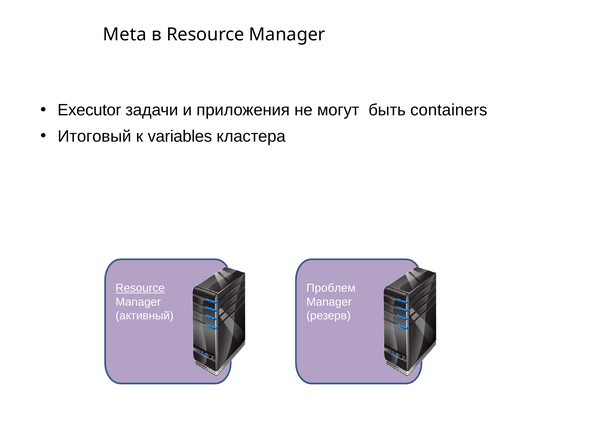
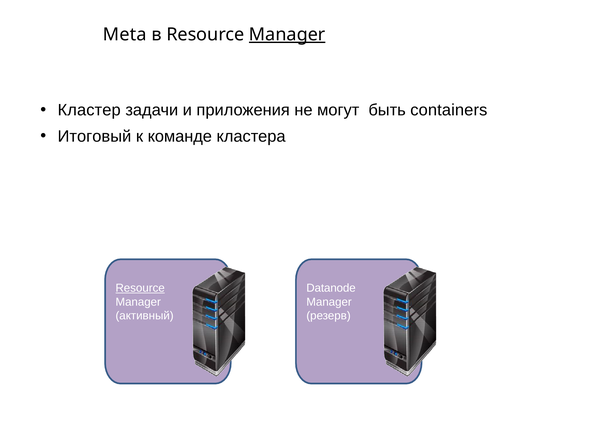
Manager underline: none -> present (287, 35)
Executor: Executor -> Кластер (89, 110)
variables: variables -> команде (180, 136)
Проблем: Проблем -> Datanode (331, 288)
